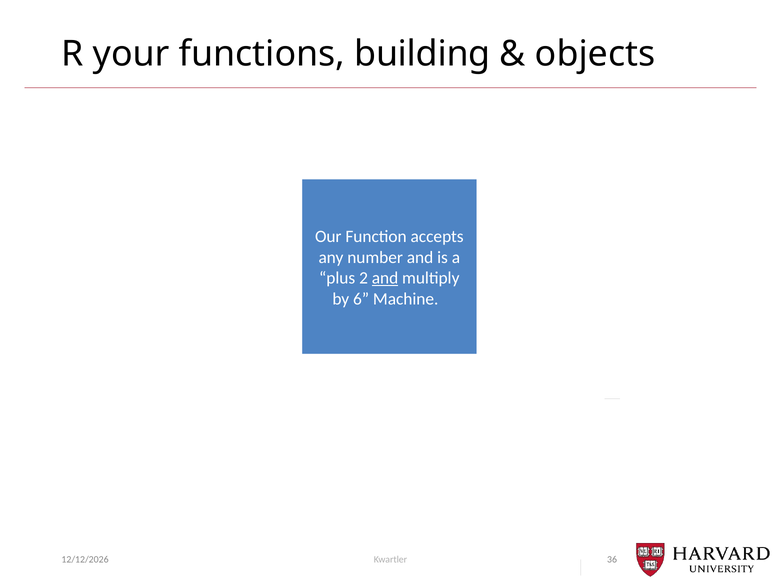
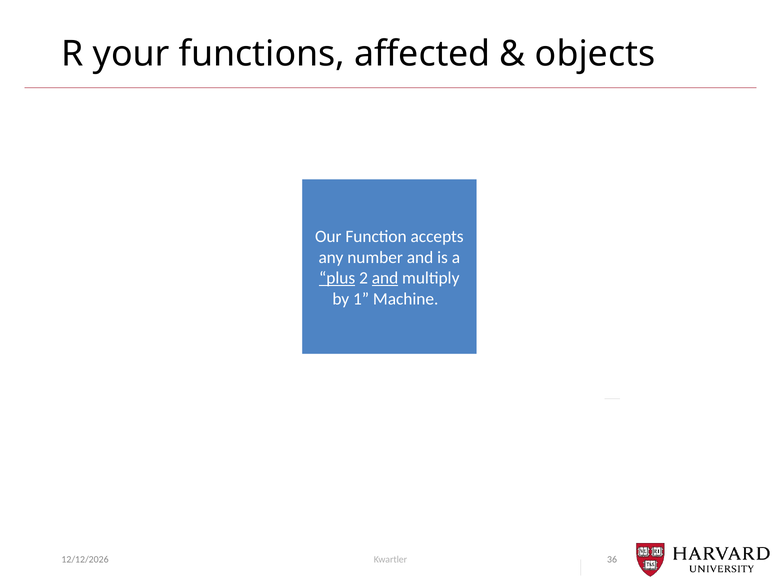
building: building -> affected (422, 54)
plus underline: none -> present (337, 278)
6: 6 -> 1 (361, 299)
